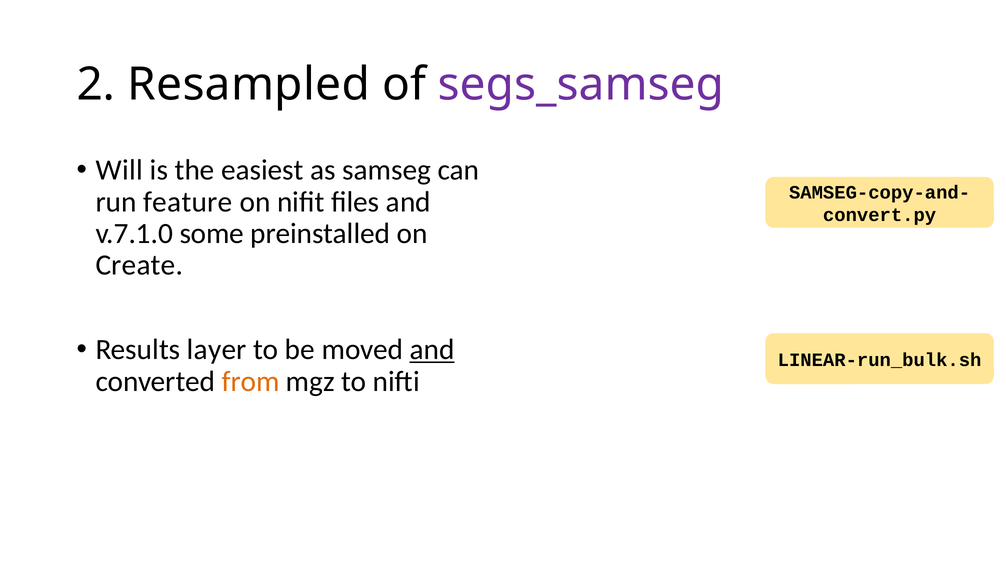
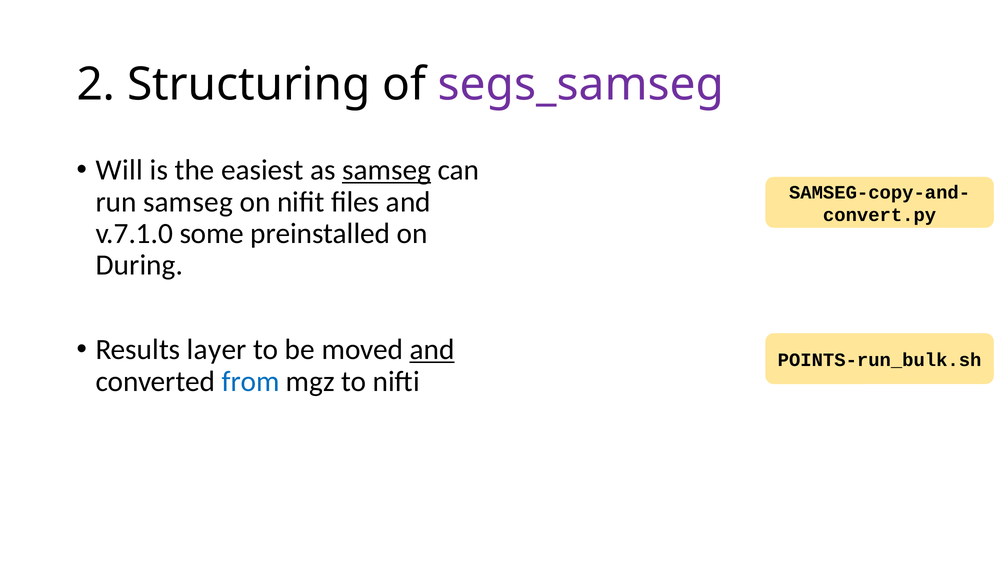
Resampled: Resampled -> Structuring (249, 85)
samseg underline: none -> present (387, 170)
run feature: feature -> samseg (188, 202)
Create: Create -> During (139, 265)
LINEAR-run_bulk.sh: LINEAR-run_bulk.sh -> POINTS-run_bulk.sh (880, 360)
from colour: orange -> blue (251, 381)
